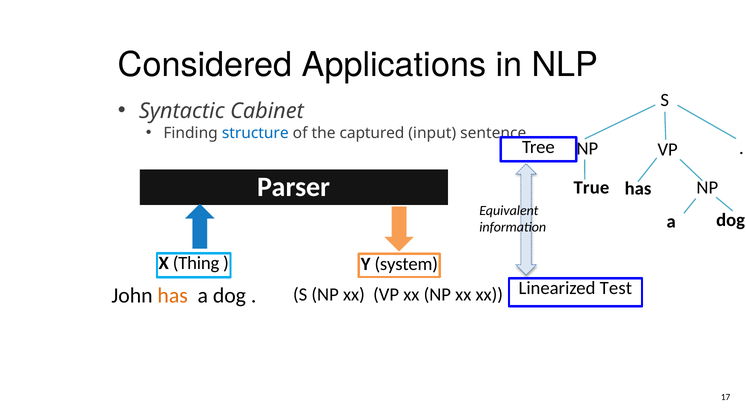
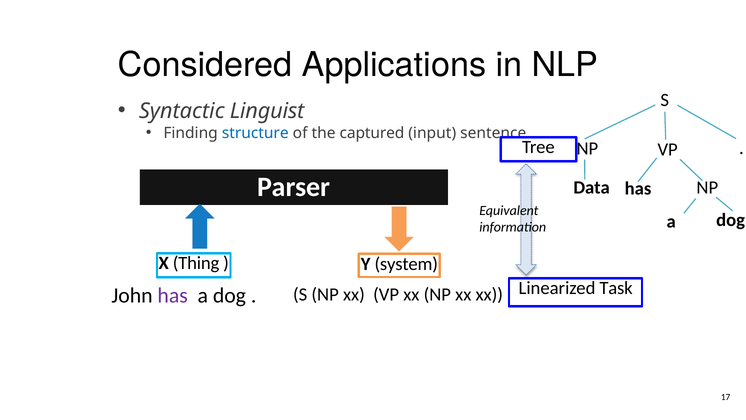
Cabinet: Cabinet -> Linguist (267, 111)
True: True -> Data (592, 188)
Test: Test -> Task (616, 288)
has colour: orange -> purple (173, 295)
